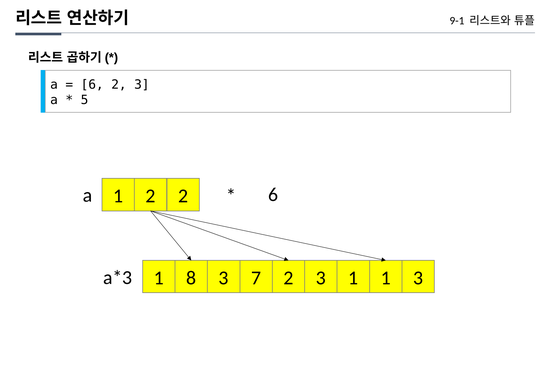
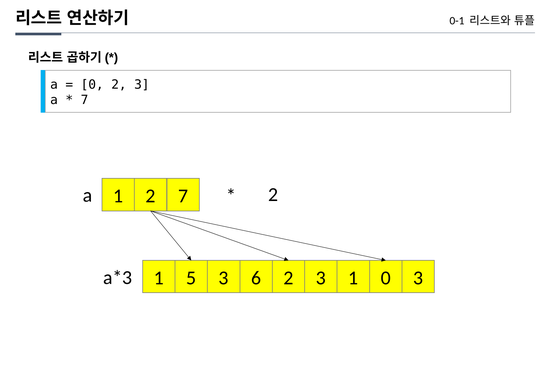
9-1: 9-1 -> 0-1 (457, 21)
6: 6 -> 0 (92, 85)
5: 5 -> 7 (84, 100)
a 6: 6 -> 2 (273, 195)
2 2: 2 -> 7 (183, 196)
7: 7 -> 6 (256, 278)
1 1: 1 -> 0 (386, 278)
8: 8 -> 5 (191, 278)
